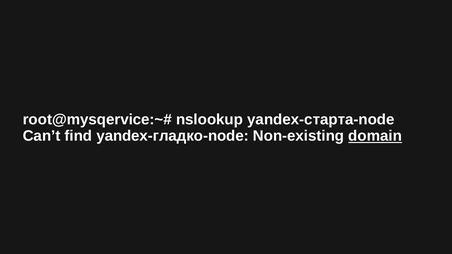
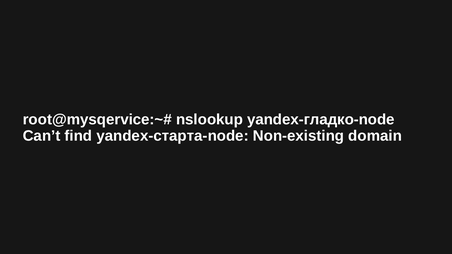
yandex-старта-node: yandex-старта-node -> yandex-гладко-node (321, 120)
yandex-гладко-node: yandex-гладко-node -> yandex-старта-node (173, 136)
domain underline: present -> none (375, 136)
